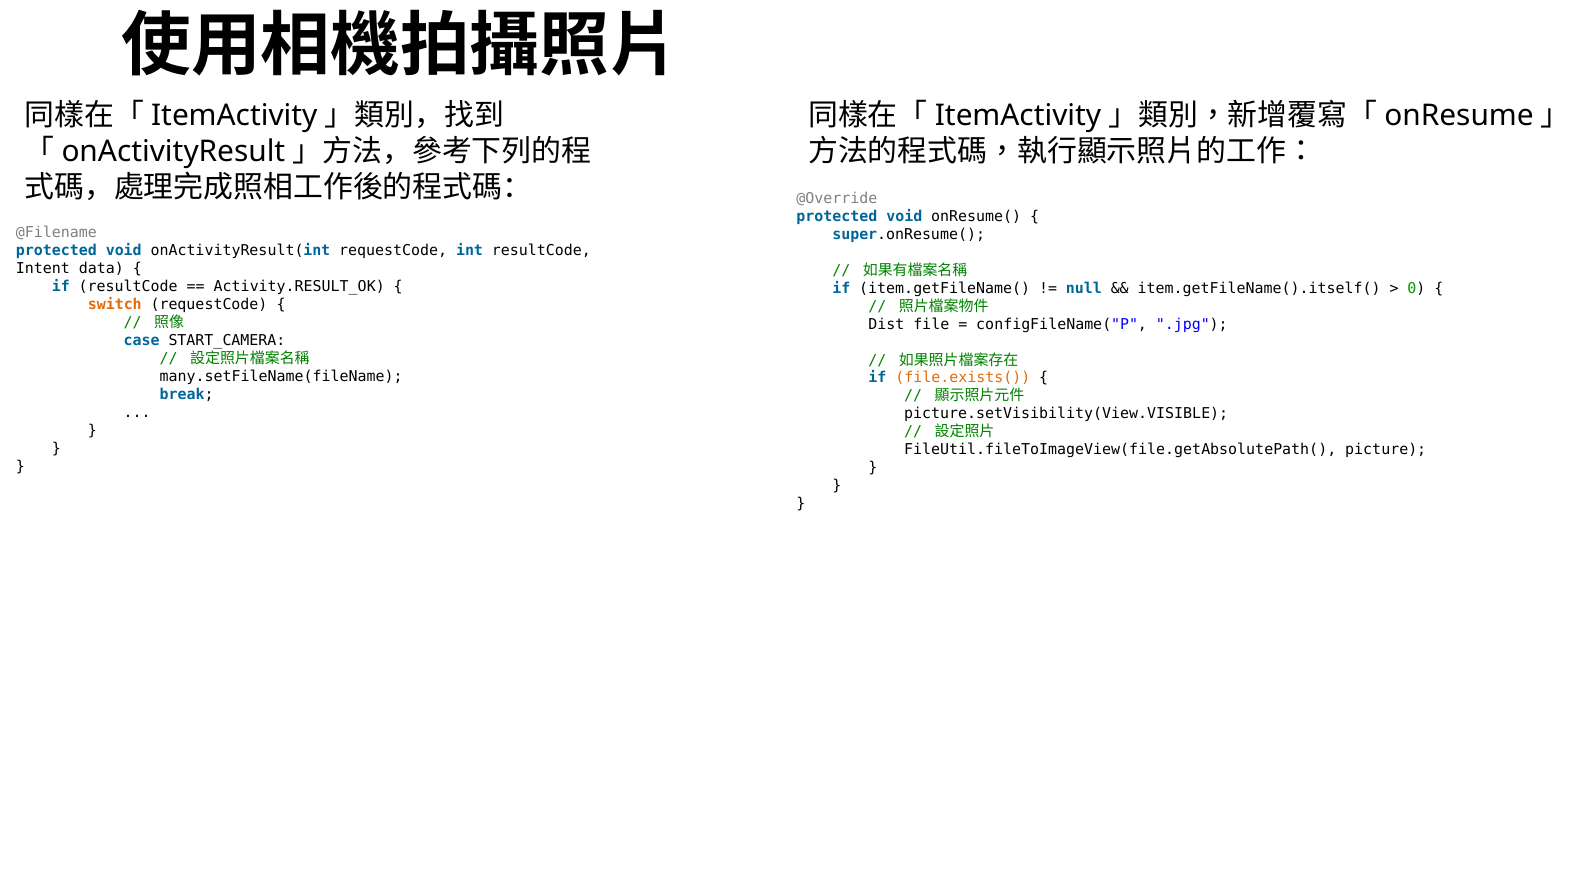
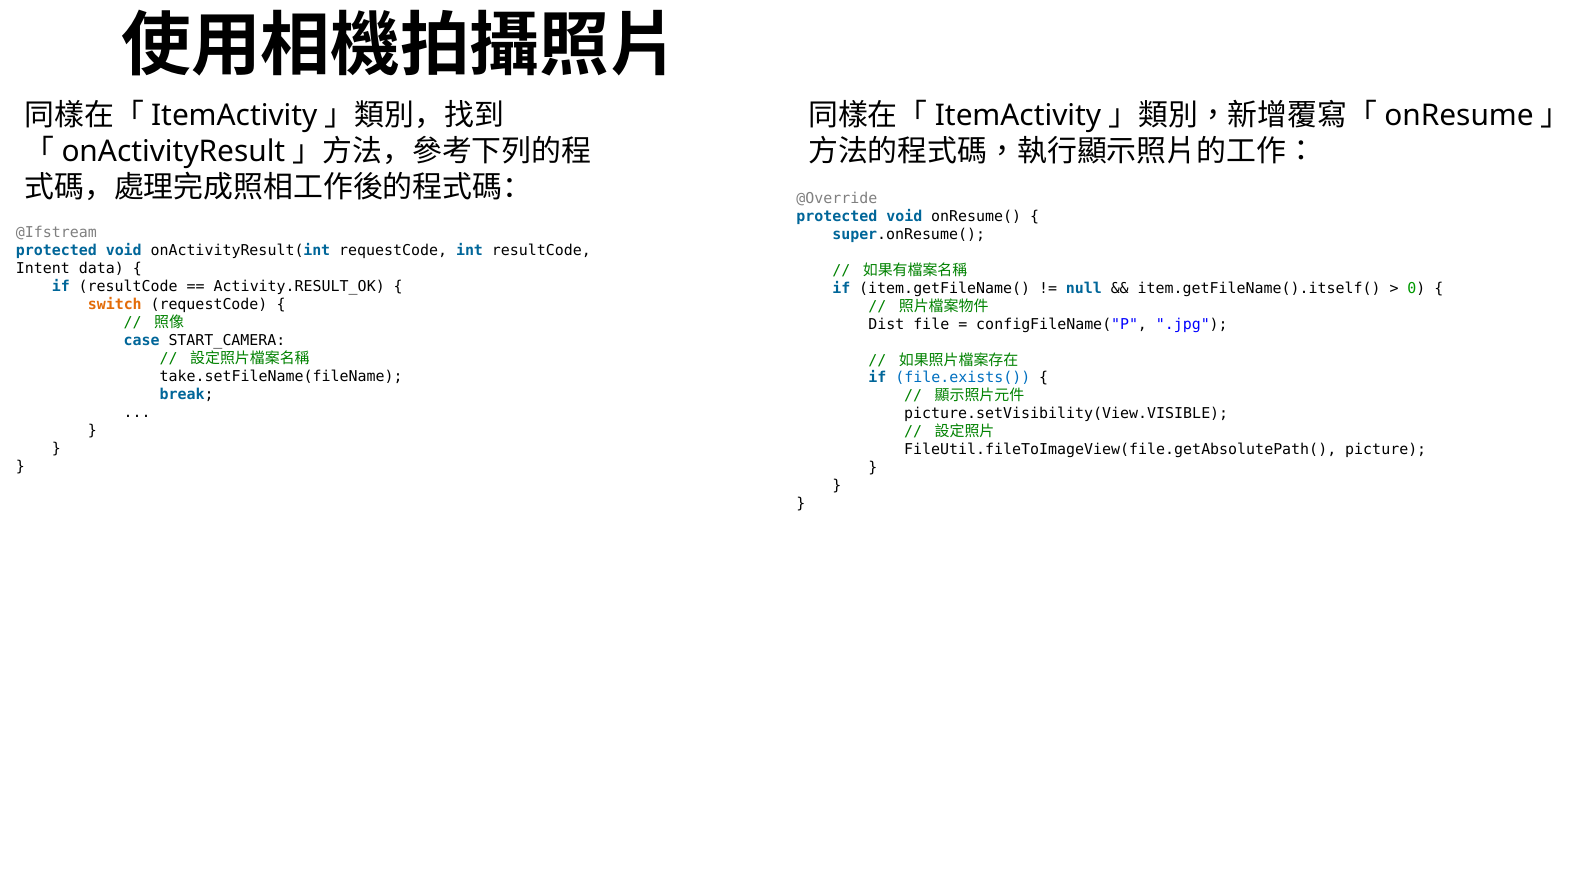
@Filename: @Filename -> @Ifstream (56, 233)
many.setFileName(fileName: many.setFileName(fileName -> take.setFileName(fileName (281, 377)
file.exists( colour: orange -> blue (963, 378)
